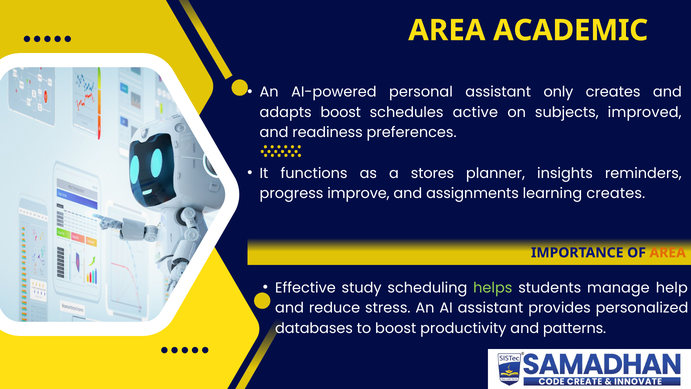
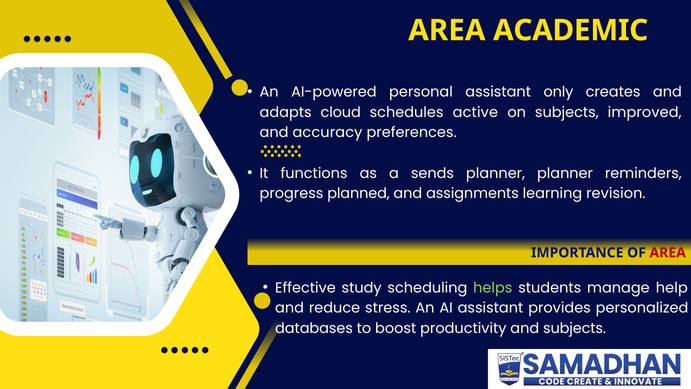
adapts boost: boost -> cloud (341, 112)
readiness: readiness -> accuracy (327, 133)
stores: stores -> sends (432, 173)
planner insights: insights -> planner (565, 173)
improve: improve -> planned (358, 193)
learning creates: creates -> revision (616, 193)
AREA colour: orange -> red (668, 253)
and patterns: patterns -> subjects (575, 328)
